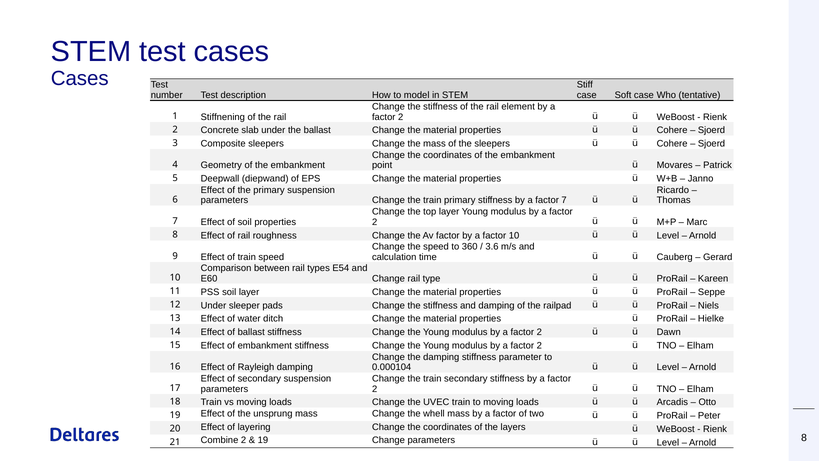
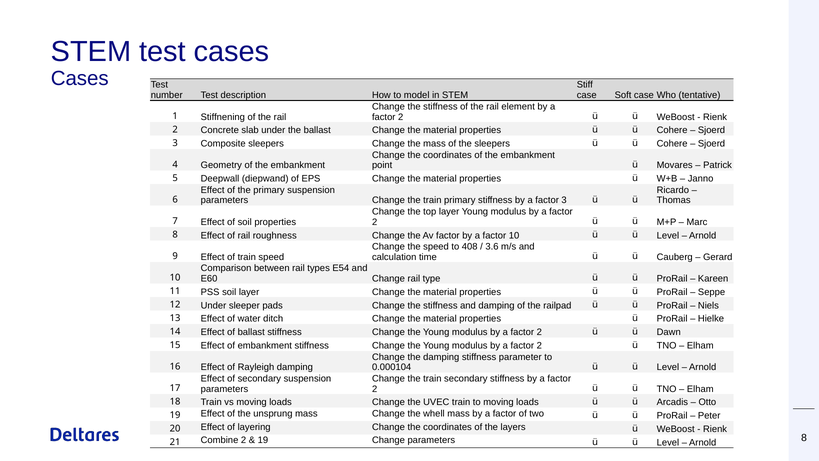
factor 7: 7 -> 3 (564, 200)
360: 360 -> 408 (470, 246)
